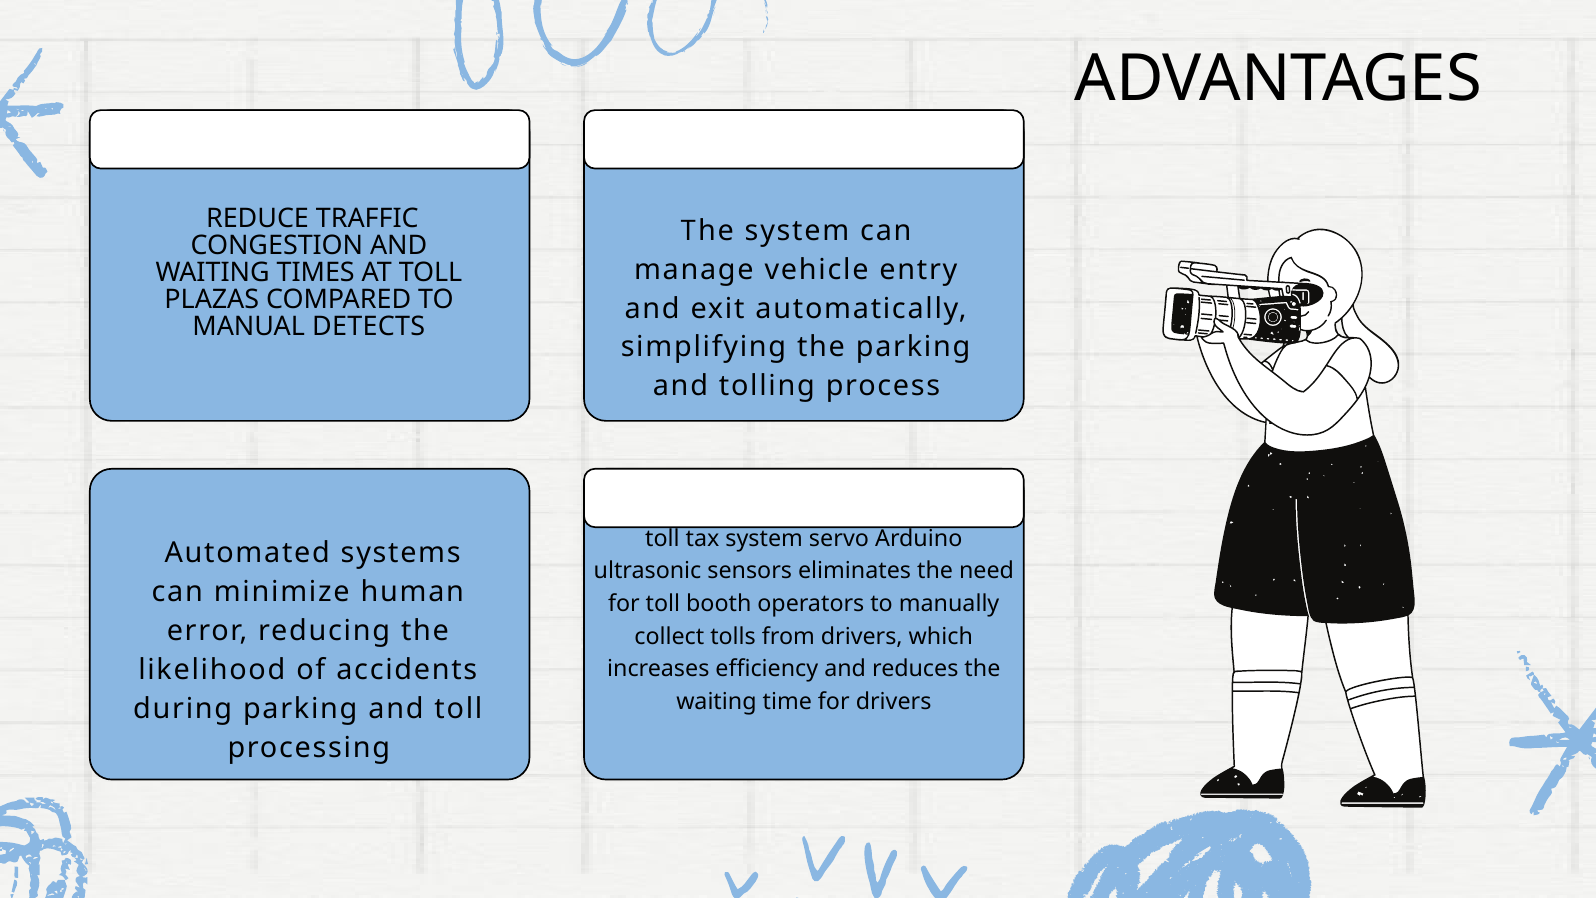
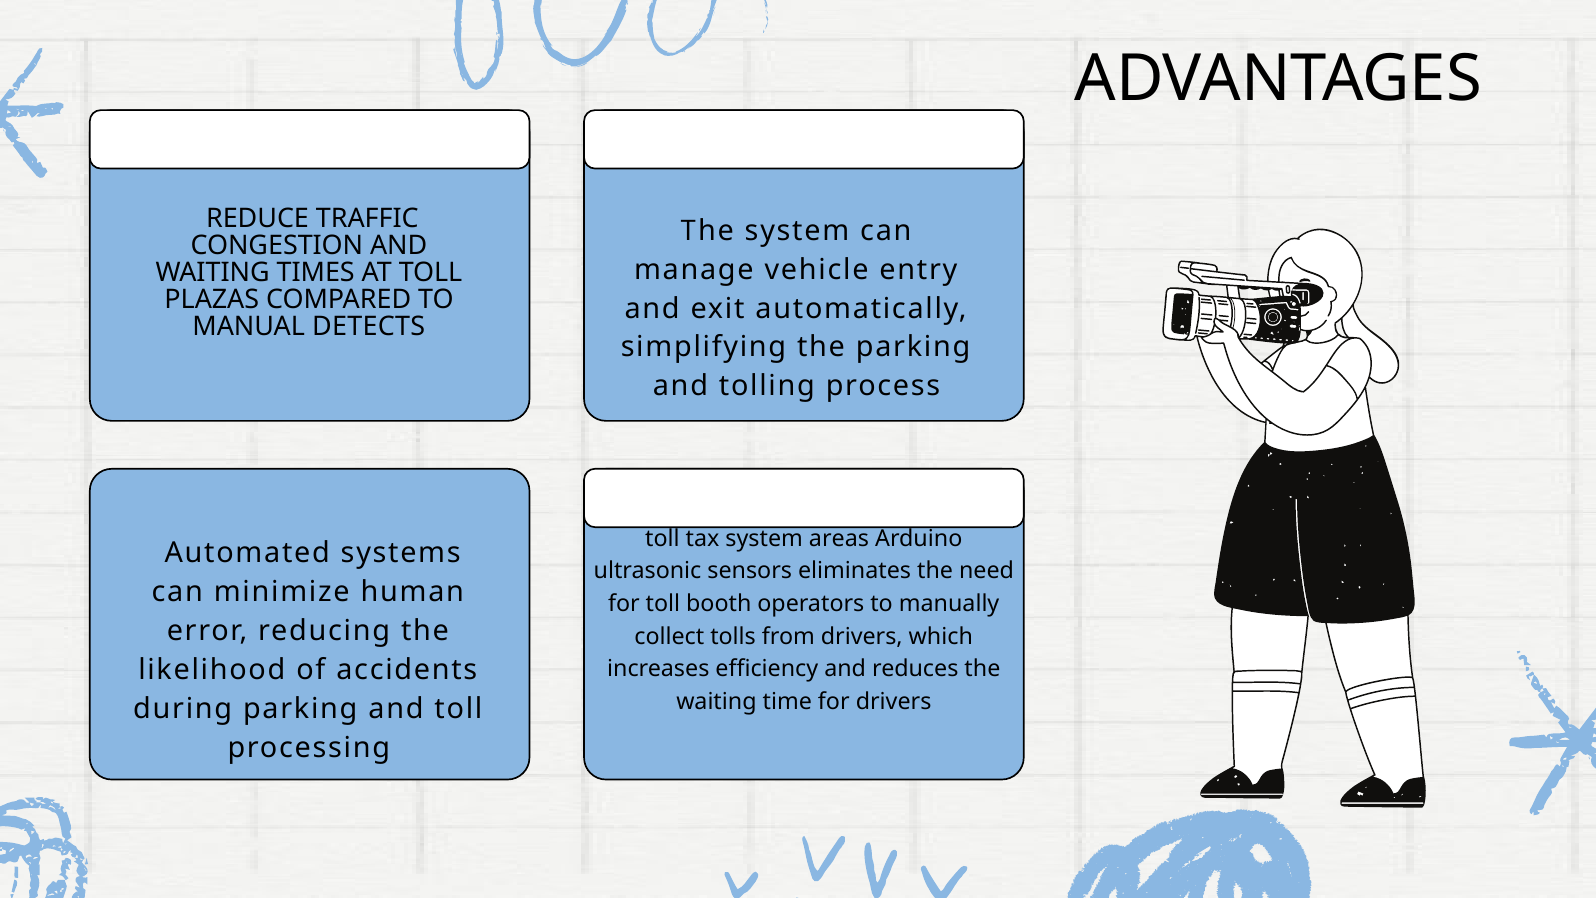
servo: servo -> areas (839, 539)
